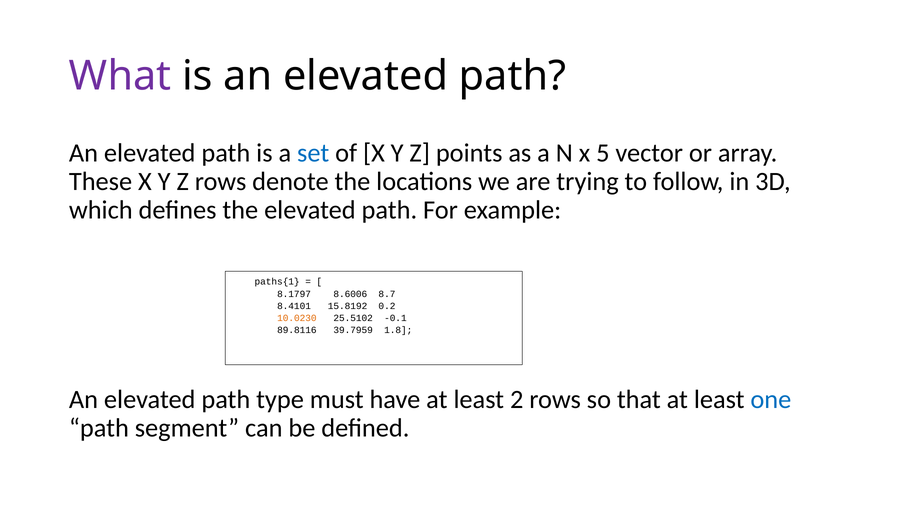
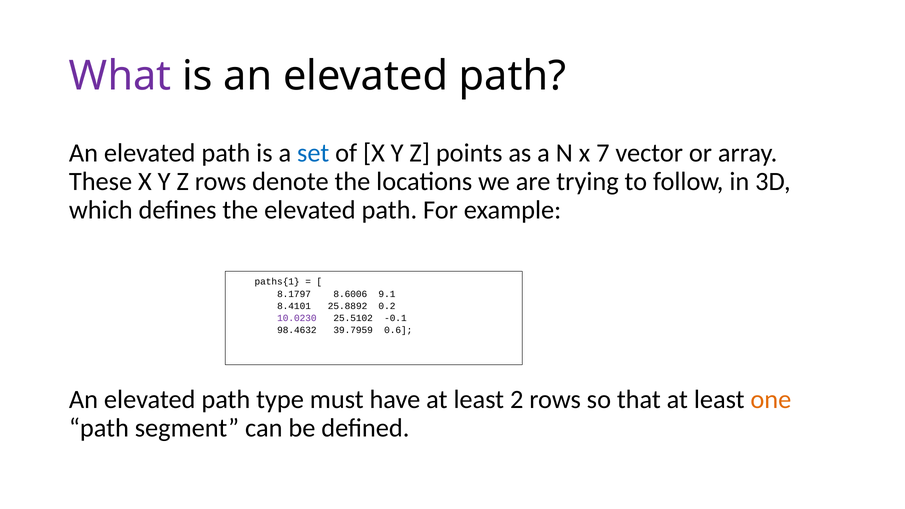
5: 5 -> 7 (603, 153)
8.7: 8.7 -> 9.1 (387, 294)
15.8192: 15.8192 -> 25.8892 (348, 306)
10.0230 colour: orange -> purple (297, 318)
89.8116: 89.8116 -> 98.4632 (297, 330)
1.8: 1.8 -> 0.6 (398, 330)
one colour: blue -> orange (771, 400)
